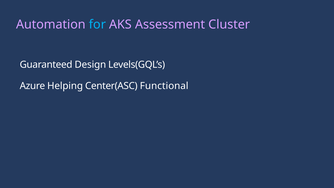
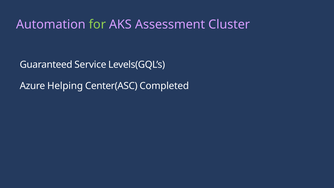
for colour: light blue -> light green (97, 24)
Design: Design -> Service (90, 65)
Functional: Functional -> Completed (164, 86)
